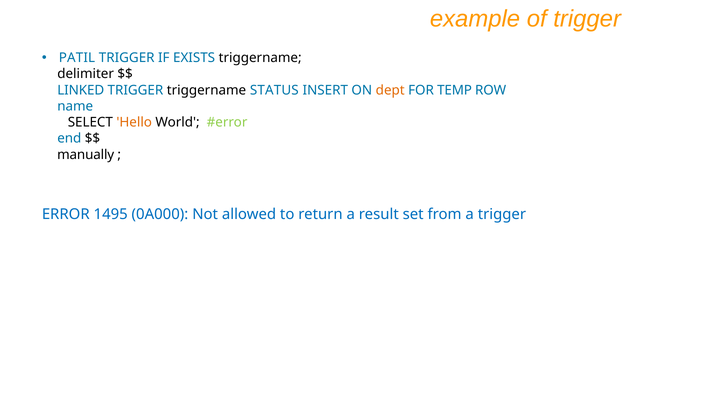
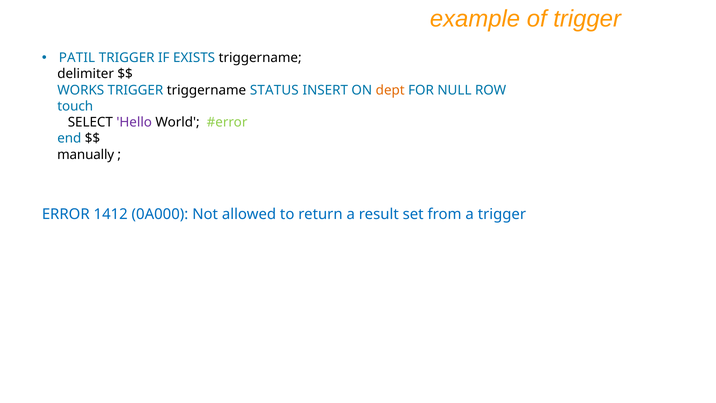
LINKED: LINKED -> WORKS (81, 90)
TEMP: TEMP -> NULL (454, 90)
name: name -> touch (75, 106)
Hello colour: orange -> purple (134, 122)
1495: 1495 -> 1412 (111, 214)
